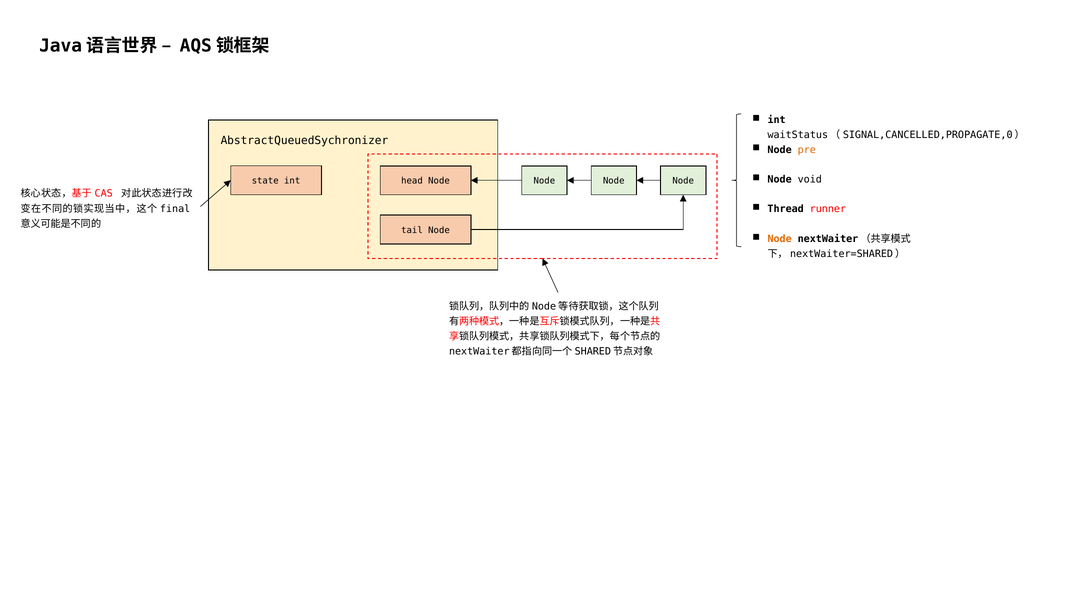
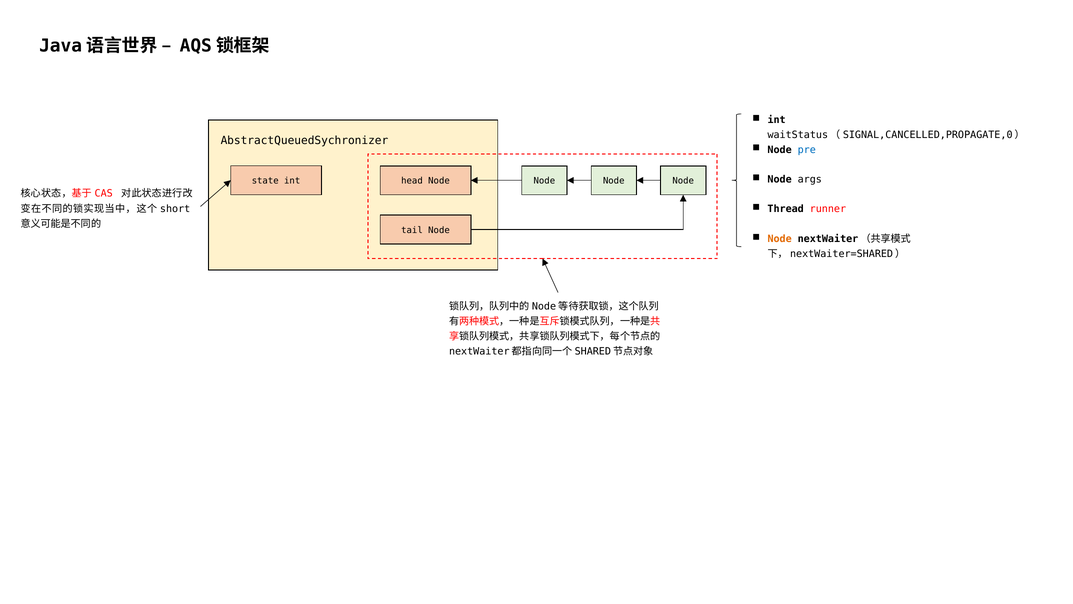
pre colour: orange -> blue (807, 150)
void: void -> args (810, 179)
final: final -> short (175, 209)
